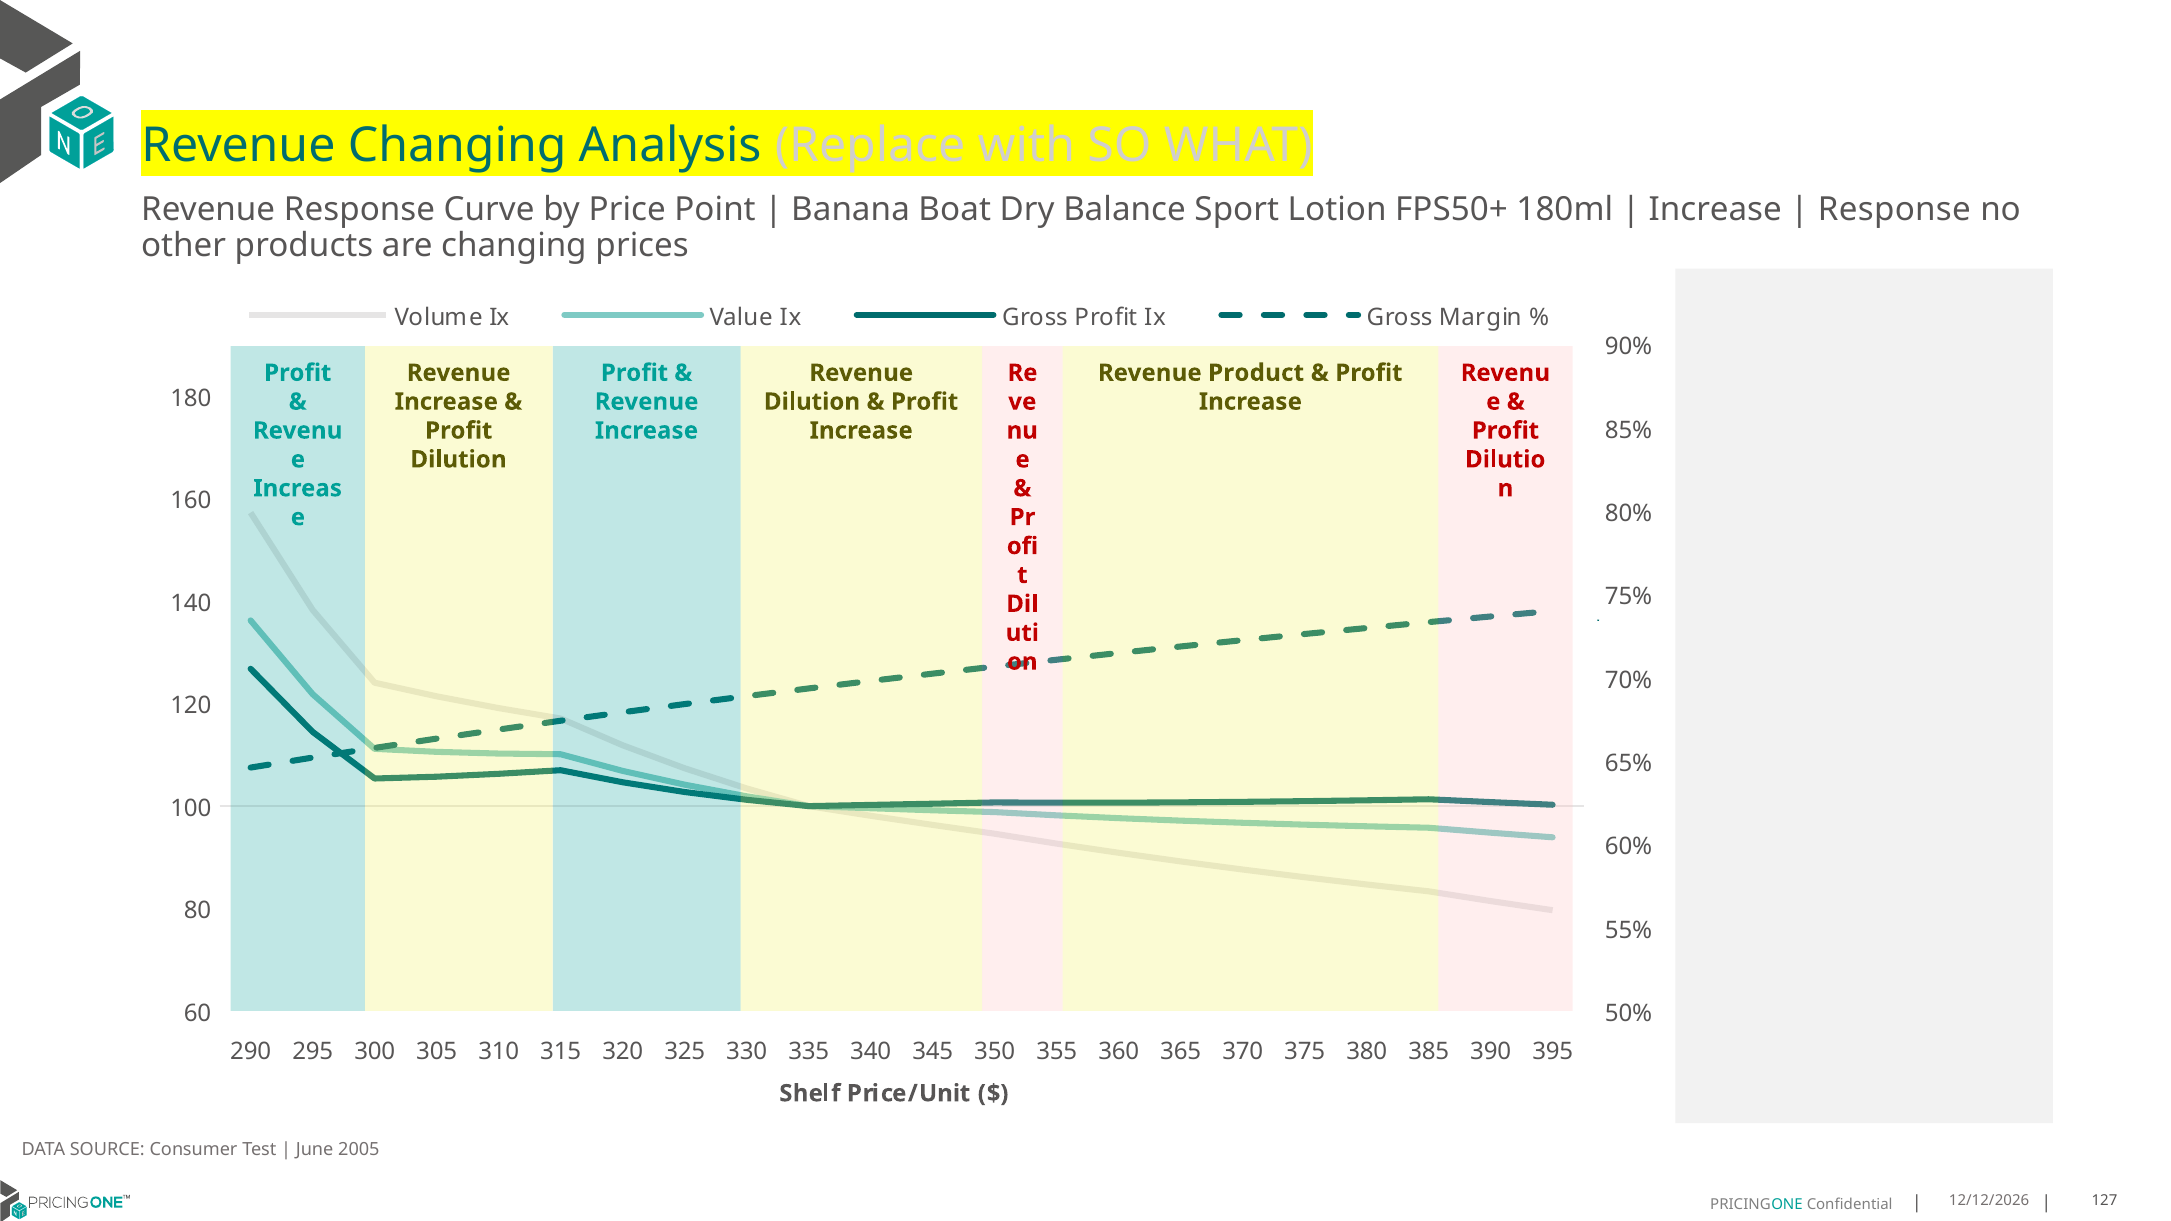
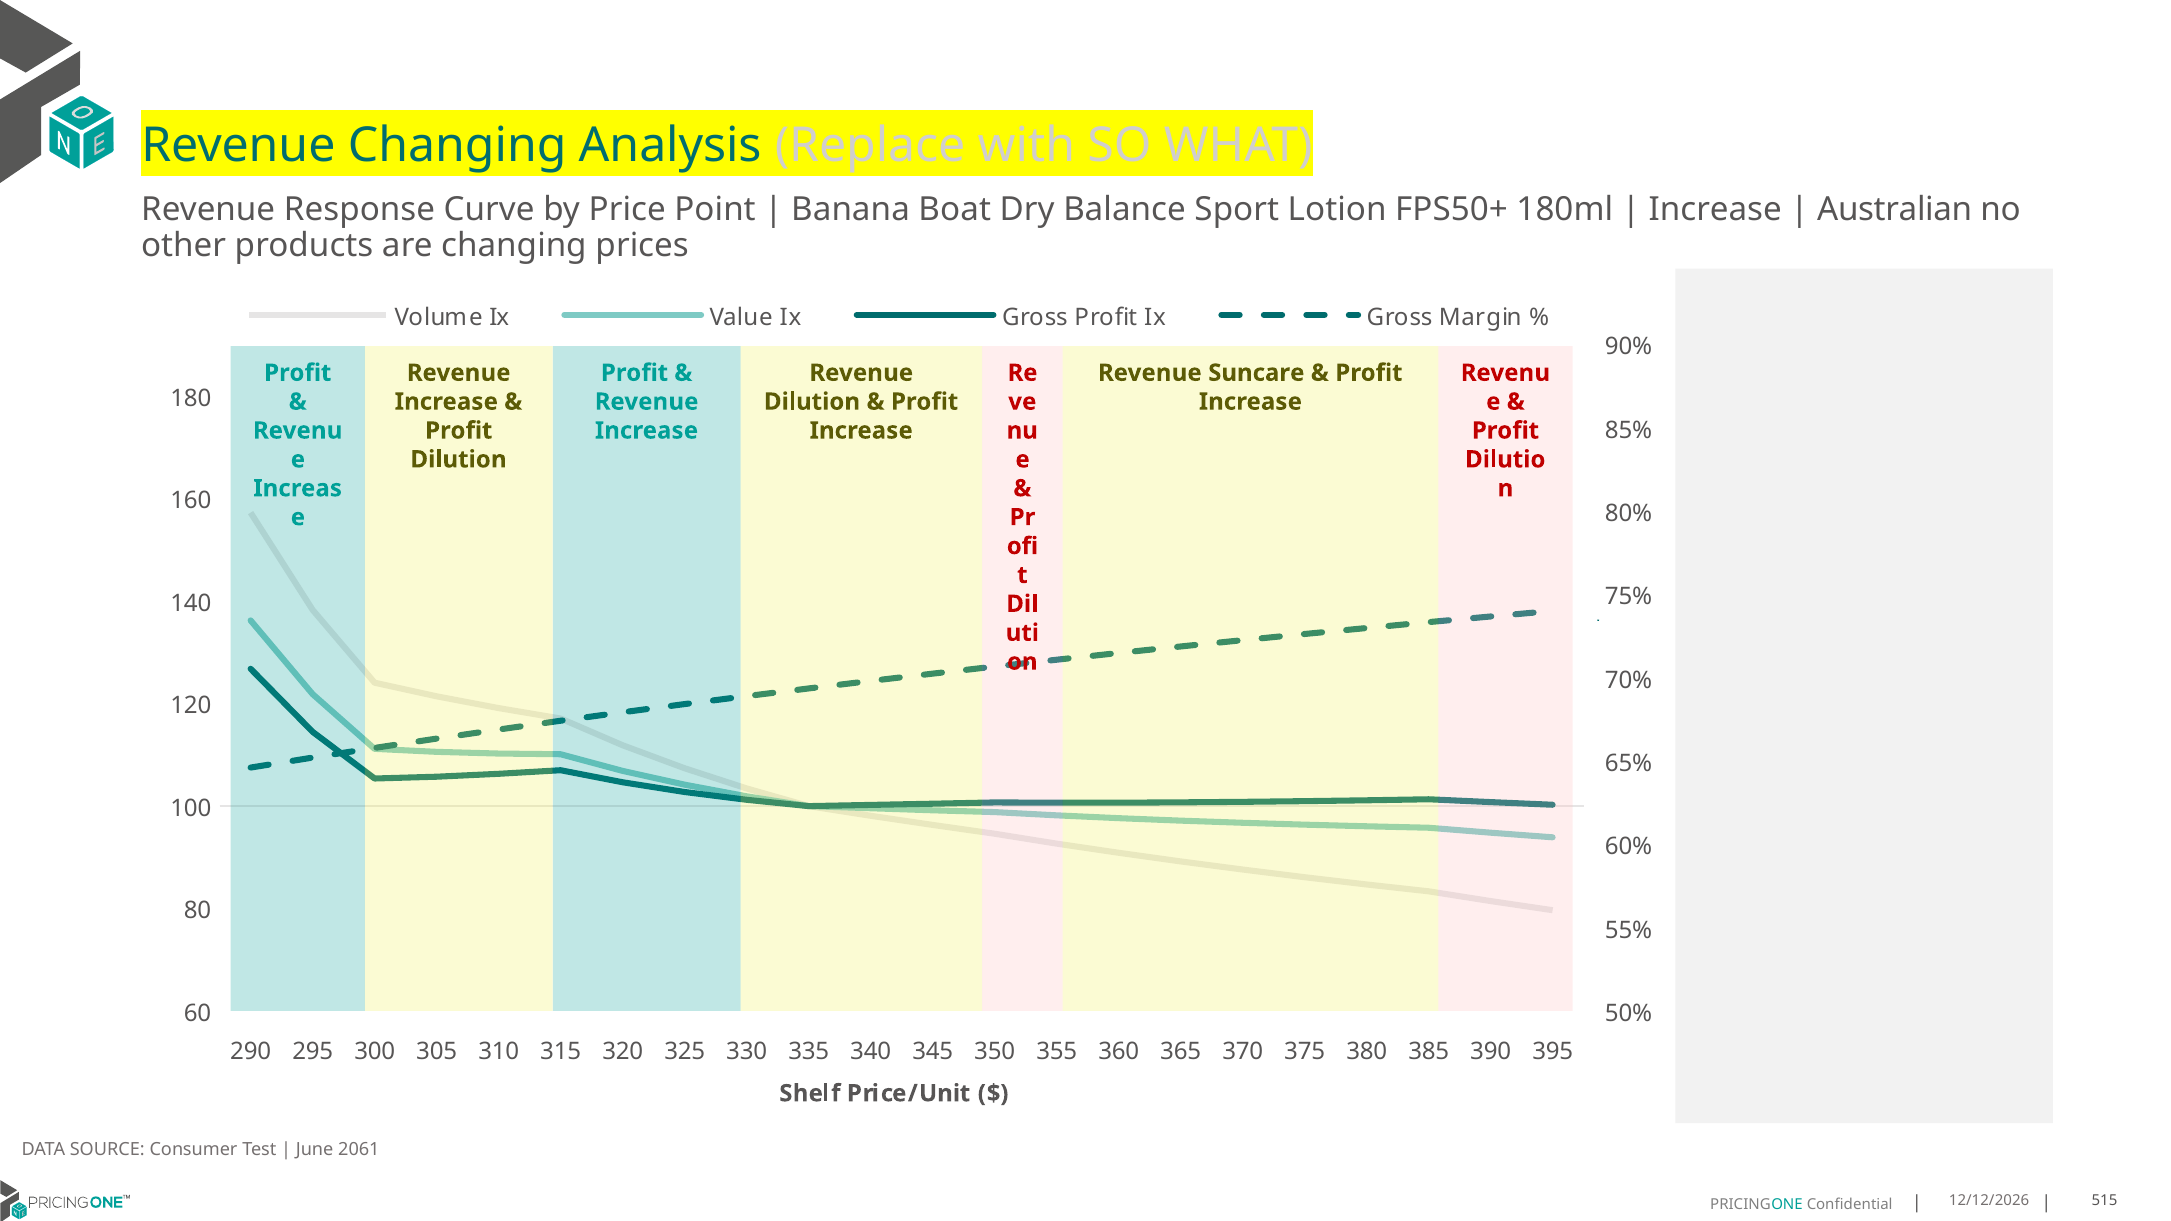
Response: Response -> Australian (1895, 210)
Product: Product -> Suncare (1256, 373)
2005: 2005 -> 2061 (359, 1150)
127: 127 -> 515 (2105, 1201)
